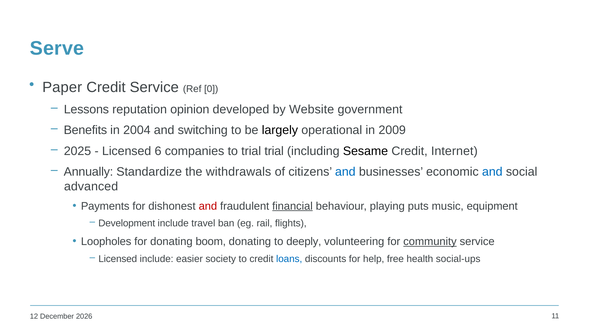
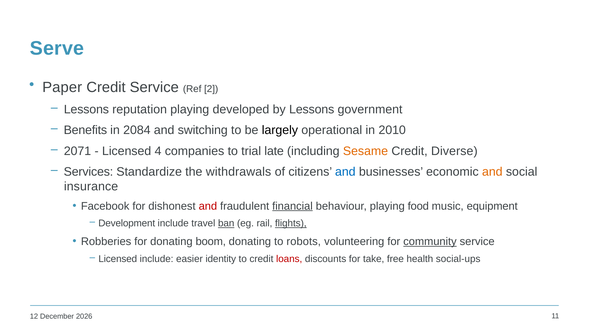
0: 0 -> 2 (211, 89)
reputation opinion: opinion -> playing (190, 109)
by Website: Website -> Lessons (312, 109)
2004: 2004 -> 2084 (137, 130)
2009: 2009 -> 2010 (392, 130)
2025: 2025 -> 2071 (77, 151)
6: 6 -> 4 (158, 151)
trial trial: trial -> late (274, 151)
Sesame colour: black -> orange (366, 151)
Internet: Internet -> Diverse (454, 151)
Annually: Annually -> Services (88, 172)
and colour: blue -> orange (492, 172)
advanced: advanced -> insurance (91, 187)
Payments: Payments -> Facebook (105, 206)
puts: puts -> food (418, 206)
ban underline: none -> present (226, 224)
flights underline: none -> present (291, 224)
Loopholes: Loopholes -> Robberies (106, 242)
deeply: deeply -> robots (304, 242)
society: society -> identity (221, 259)
loans colour: blue -> red (289, 259)
help: help -> take (374, 259)
